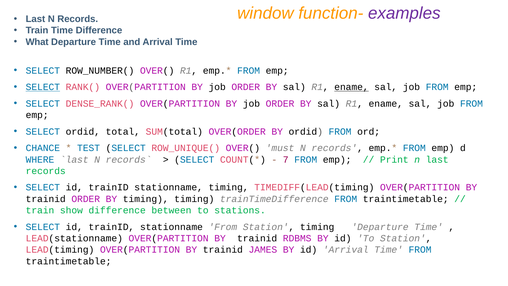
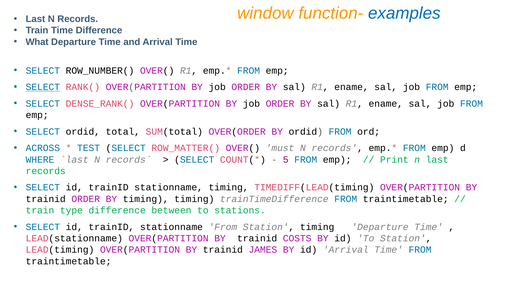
examples colour: purple -> blue (404, 13)
ename underline: present -> none (351, 87)
CHANCE: CHANCE -> ACROSS (43, 148)
ROW_UNIQUE(: ROW_UNIQUE( -> ROW_MATTER( (186, 148)
7: 7 -> 5 (286, 159)
show: show -> type (71, 210)
RDBMS: RDBMS -> COSTS (297, 238)
